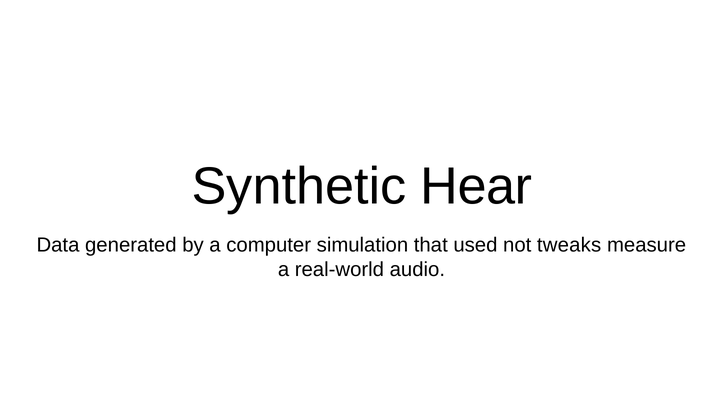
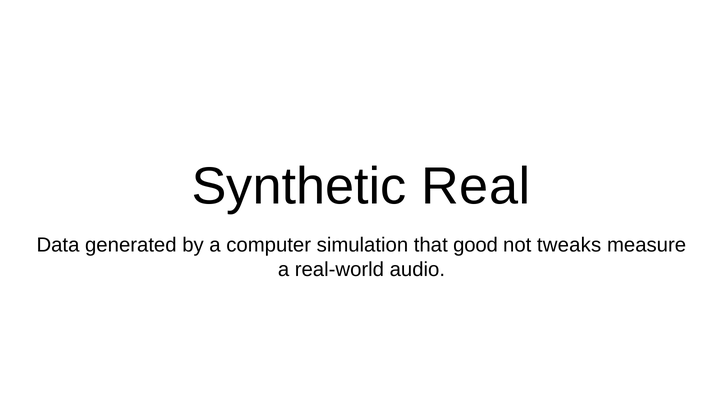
Hear: Hear -> Real (476, 186)
used: used -> good (476, 245)
